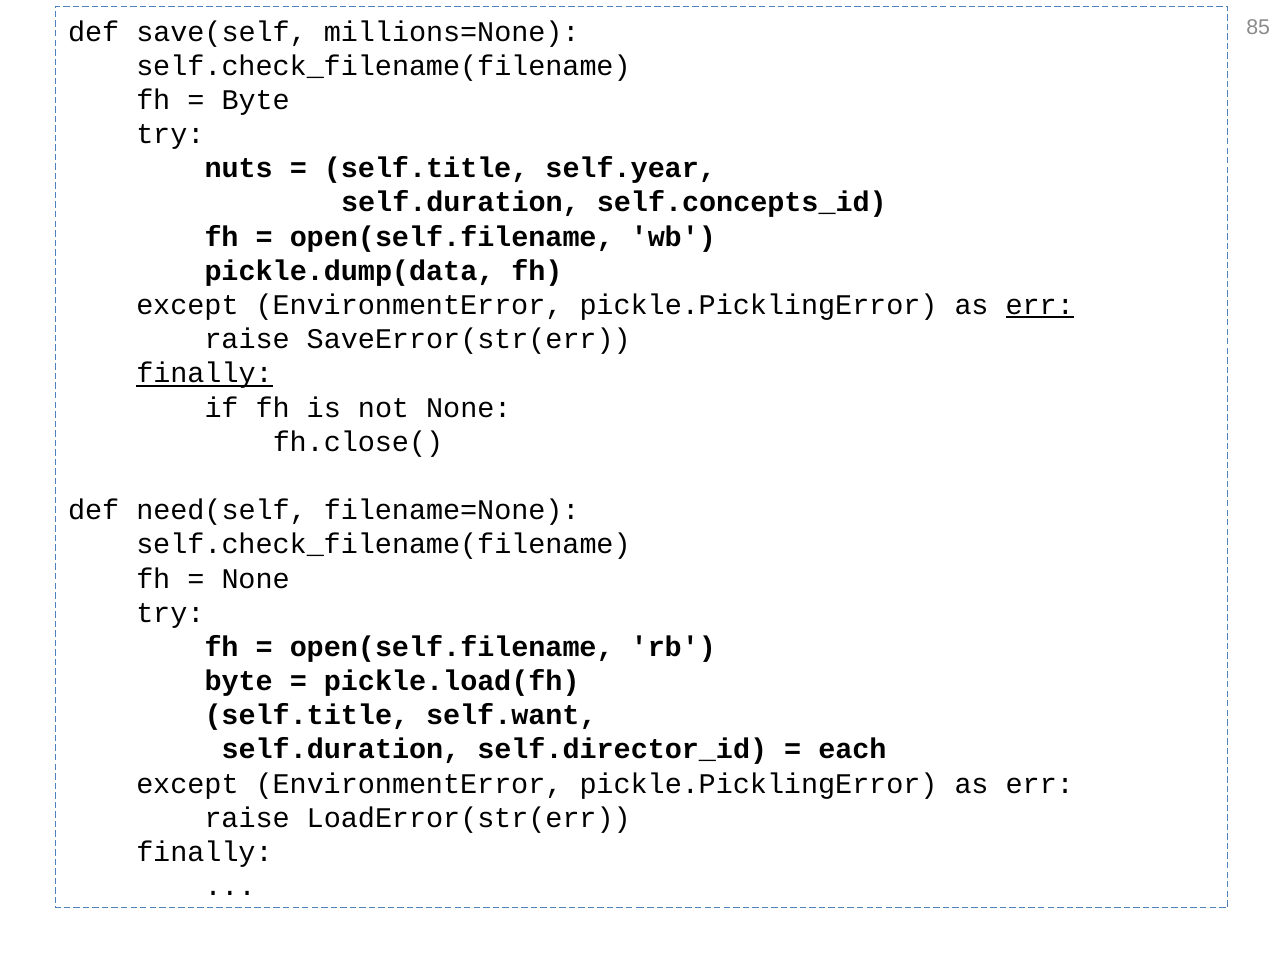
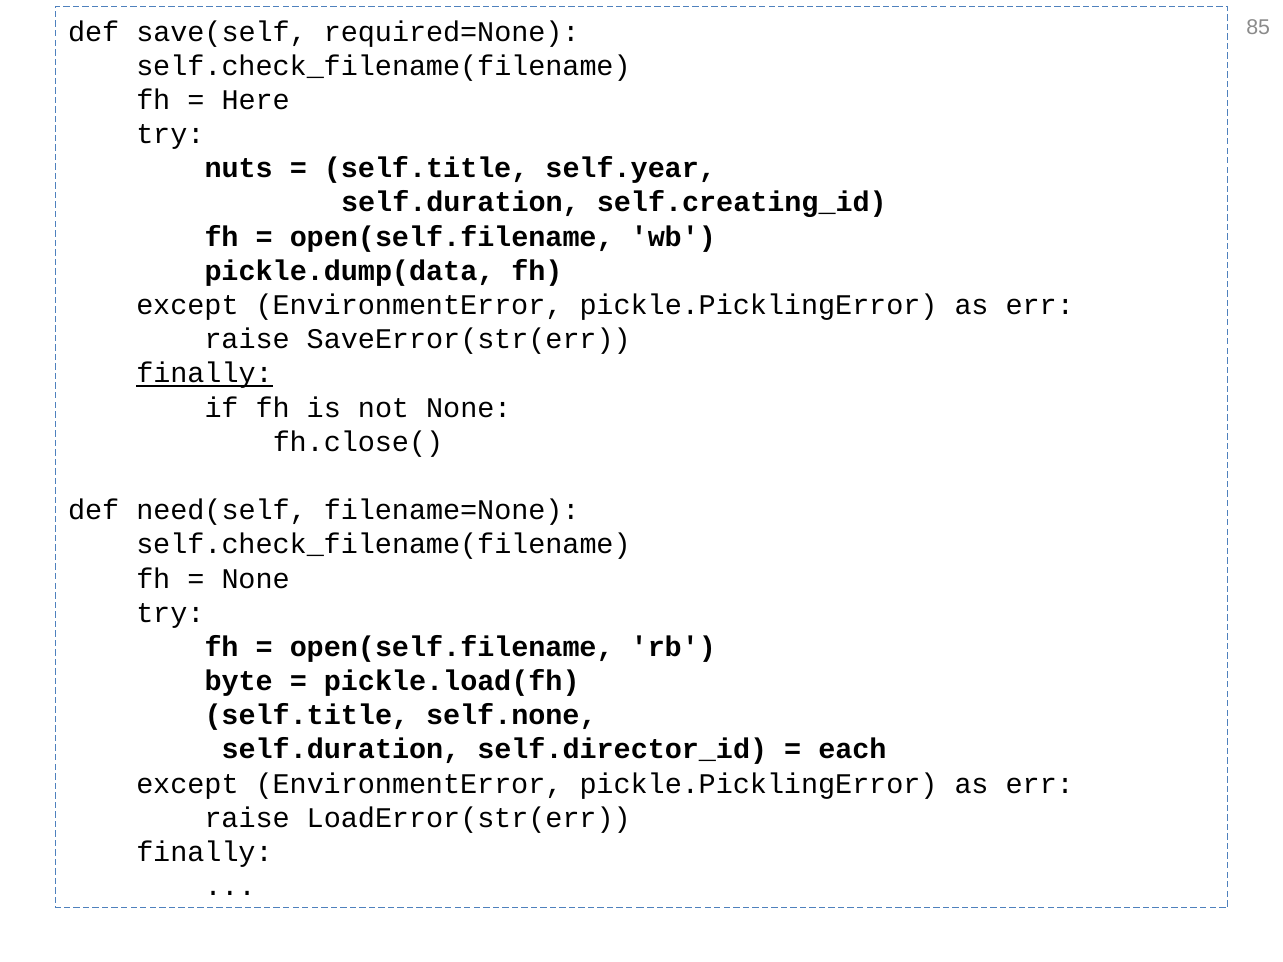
millions=None: millions=None -> required=None (452, 32)
Byte: Byte -> Here (256, 100)
self.concepts_id: self.concepts_id -> self.creating_id (742, 203)
err underline: present -> none (1040, 305)
self.want: self.want -> self.none (511, 716)
